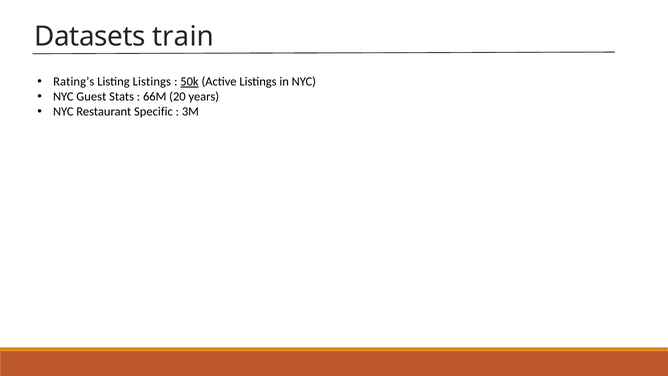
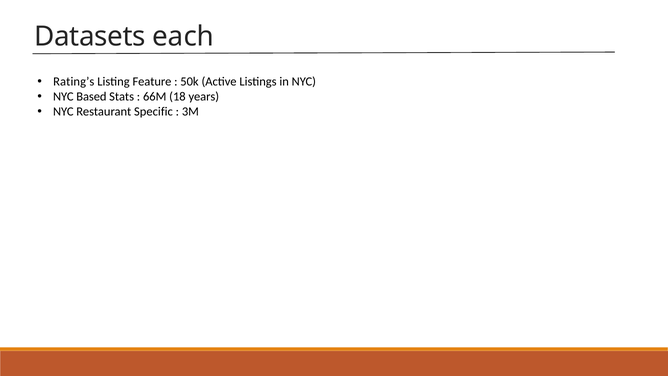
train: train -> each (183, 37)
Listing Listings: Listings -> Feature (152, 82)
50k underline: present -> none (189, 82)
Guest: Guest -> Based (91, 97)
20: 20 -> 18 (177, 97)
